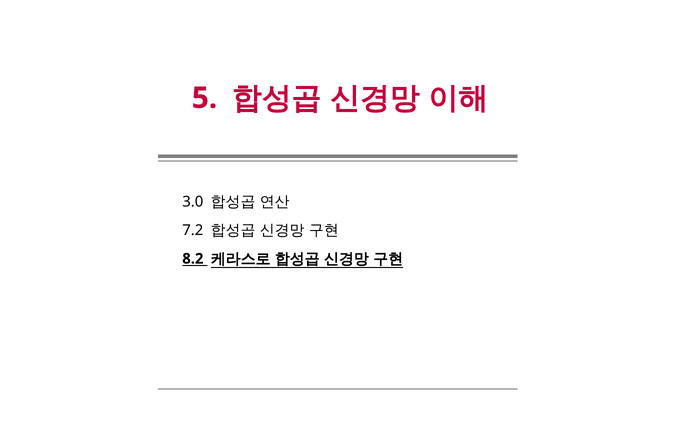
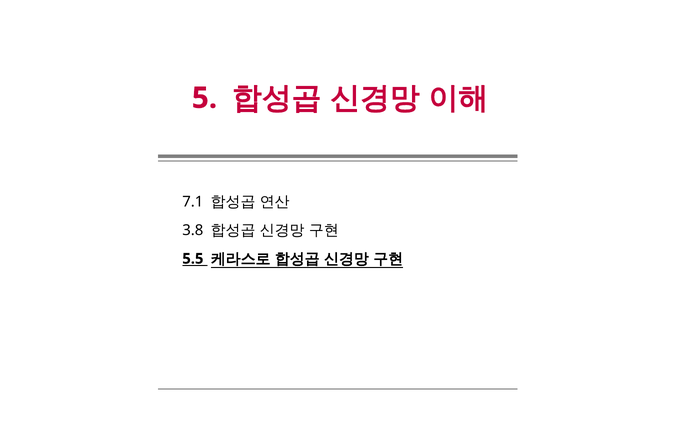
3.0: 3.0 -> 7.1 (193, 201)
7.2: 7.2 -> 3.8 (193, 230)
8.2: 8.2 -> 5.5 (193, 258)
